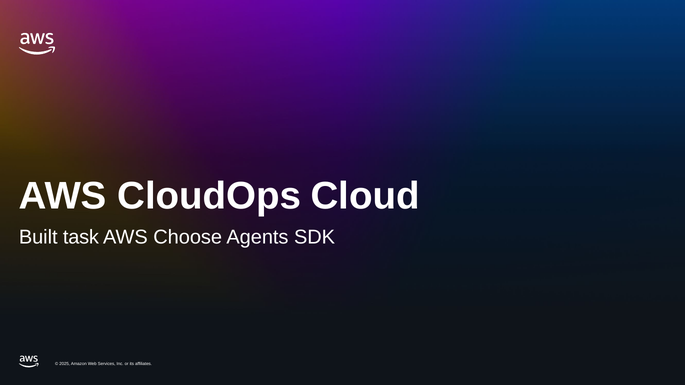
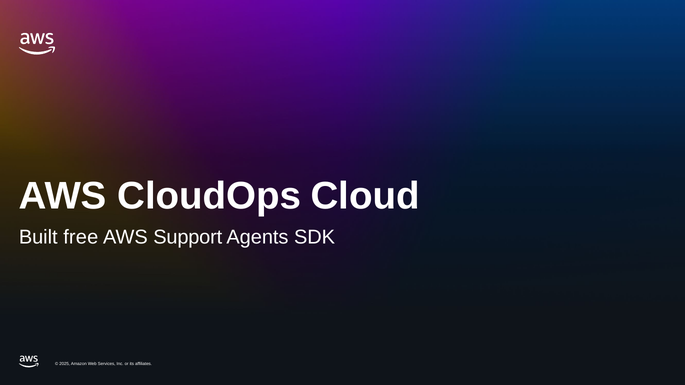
task: task -> free (81, 237)
Choose: Choose -> Support (188, 237)
